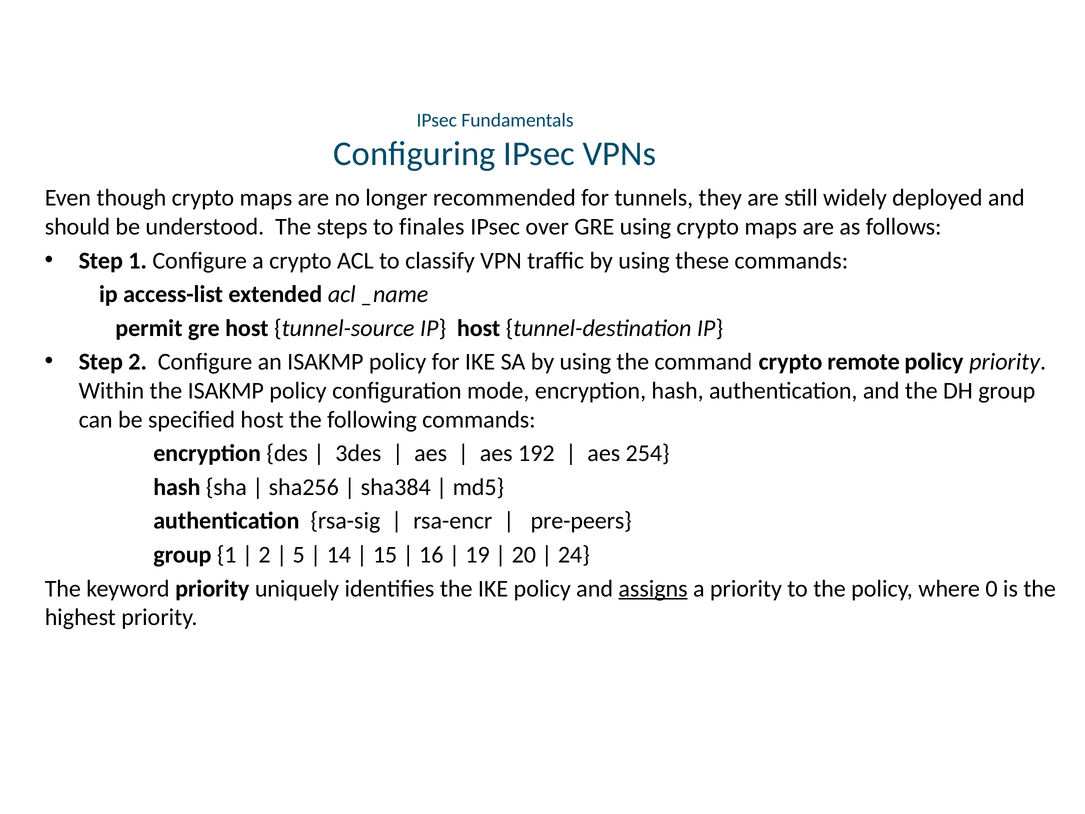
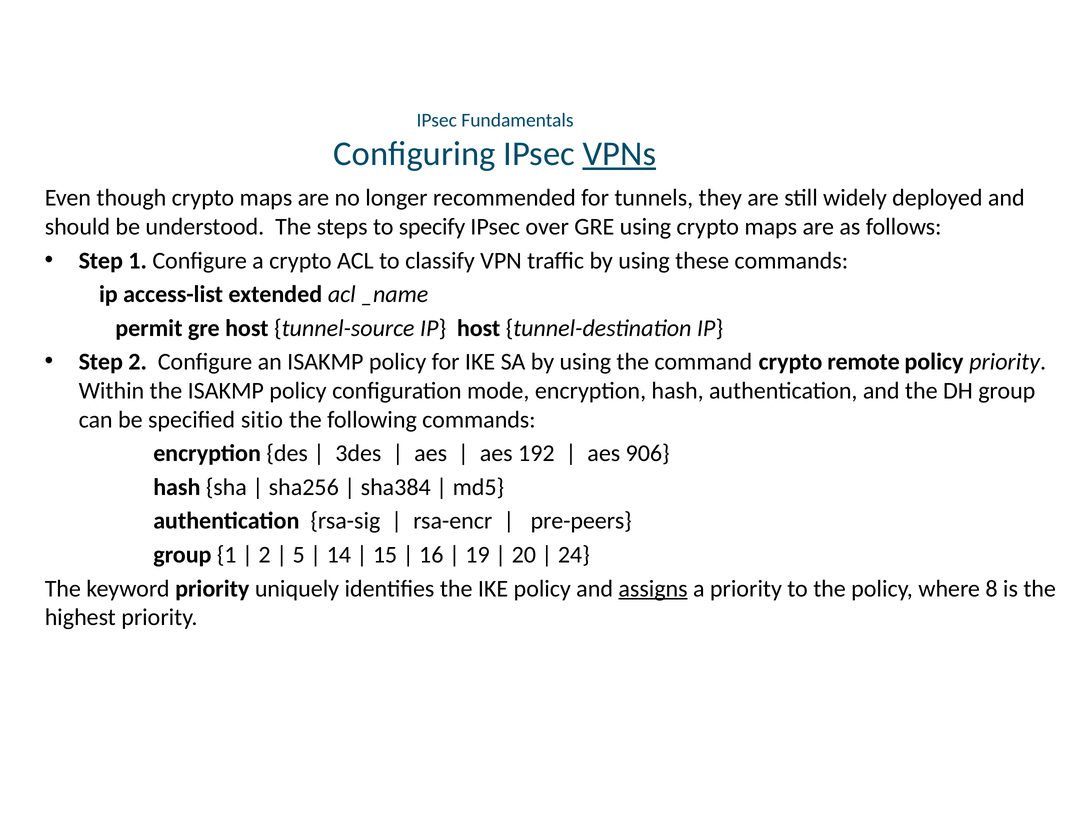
VPNs underline: none -> present (619, 154)
finales: finales -> specify (432, 227)
specified host: host -> sitio (262, 420)
254: 254 -> 906 (648, 453)
0: 0 -> 8 (992, 588)
